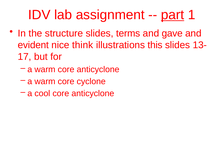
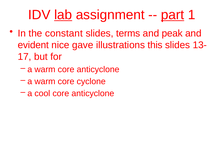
lab underline: none -> present (63, 15)
structure: structure -> constant (64, 33)
gave: gave -> peak (172, 33)
think: think -> gave (83, 45)
